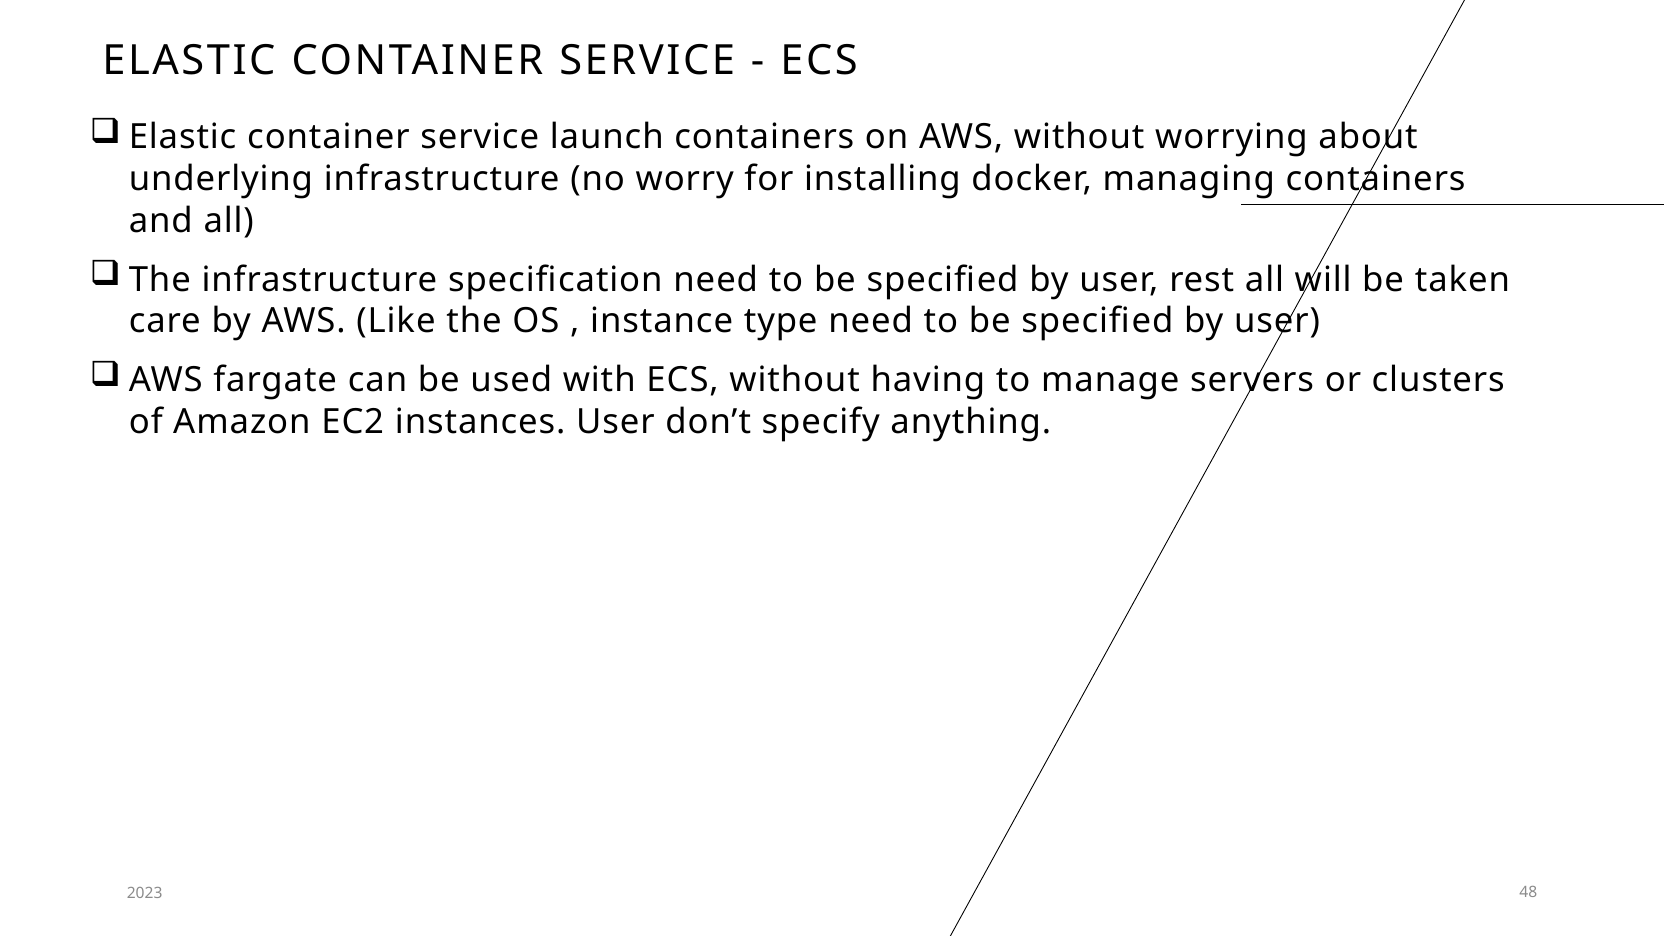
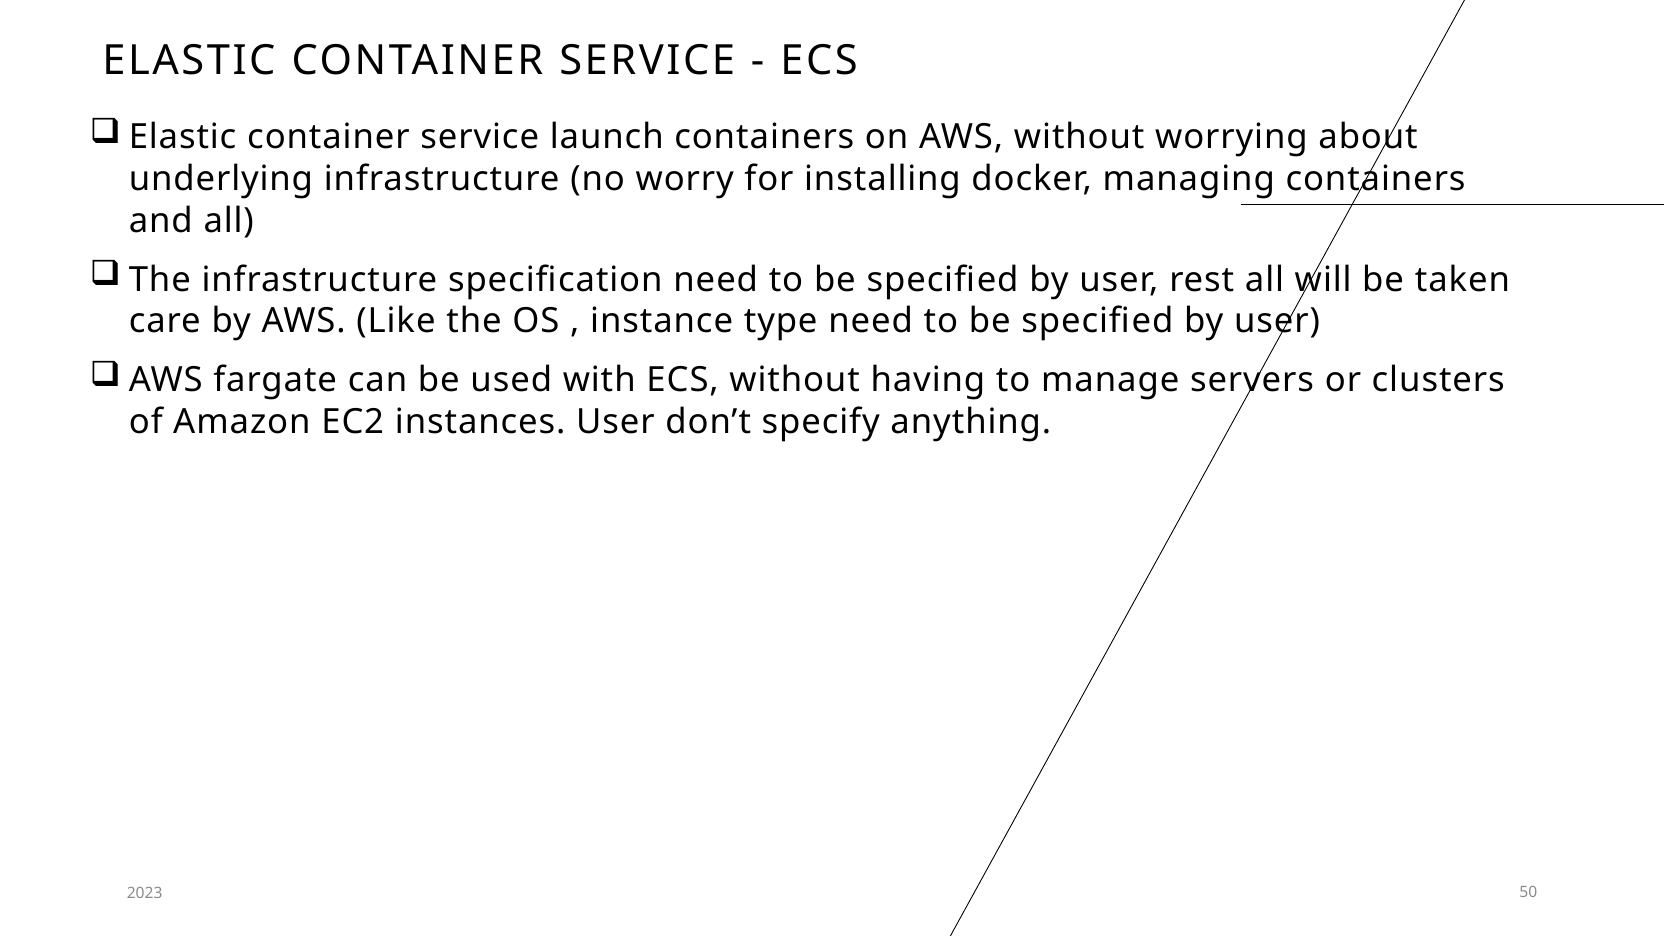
48: 48 -> 50 (1528, 892)
